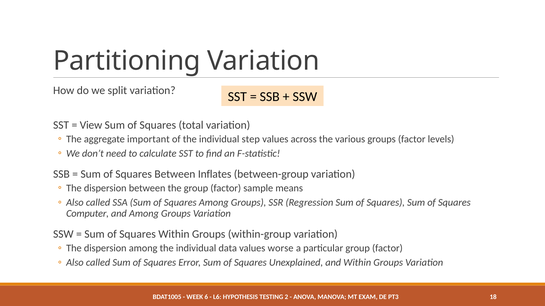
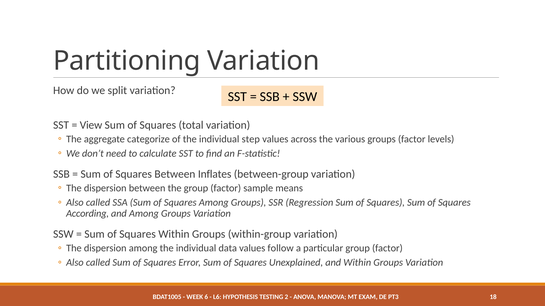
important: important -> categorize (148, 139)
Computer: Computer -> According (88, 214)
worse: worse -> follow (281, 249)
